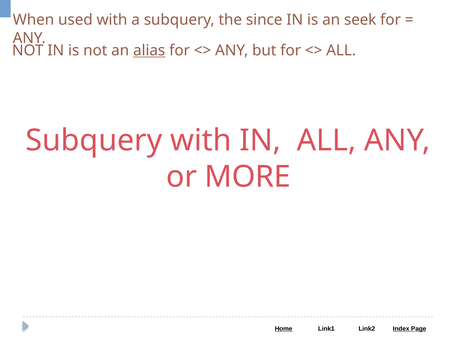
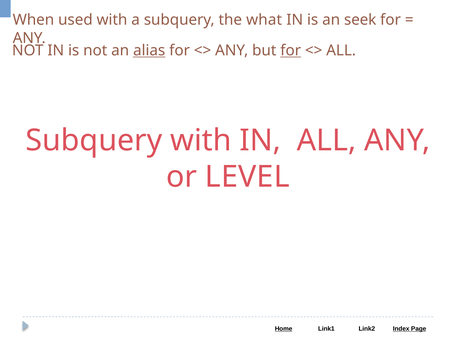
since: since -> what (264, 20)
for underline: none -> present (291, 50)
MORE: MORE -> LEVEL (247, 177)
